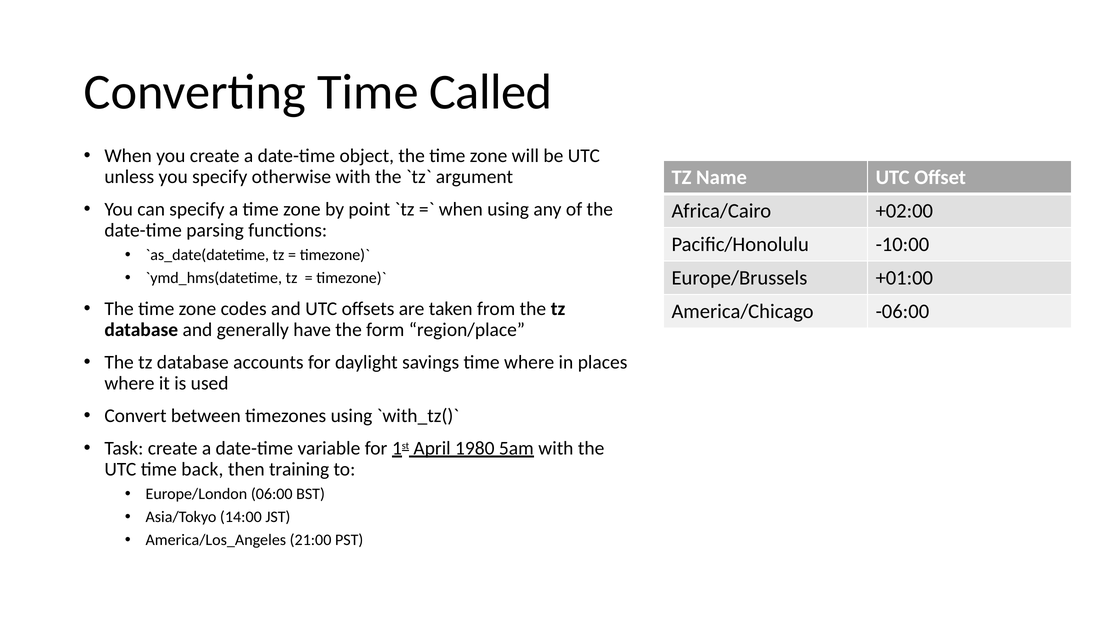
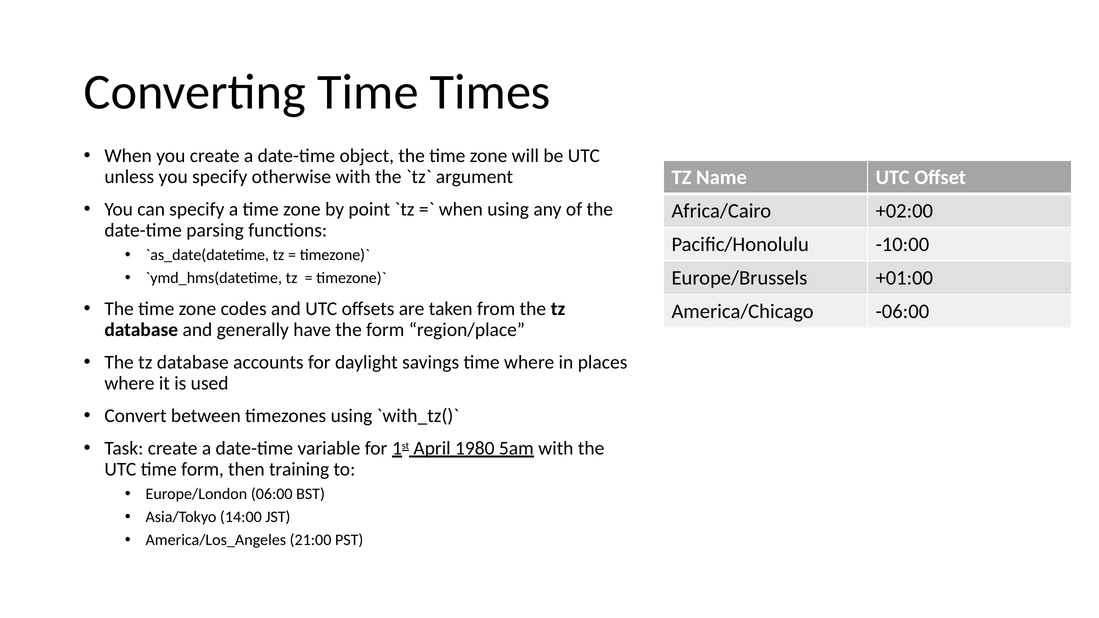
Called: Called -> Times (490, 92)
time back: back -> form (203, 469)
